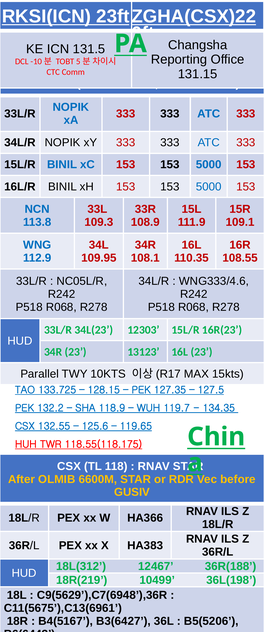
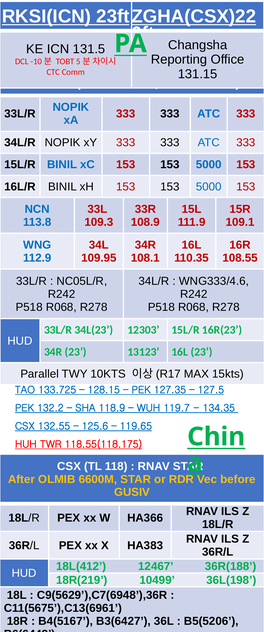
18L(312: 18L(312 -> 18L(412 (81, 566)
